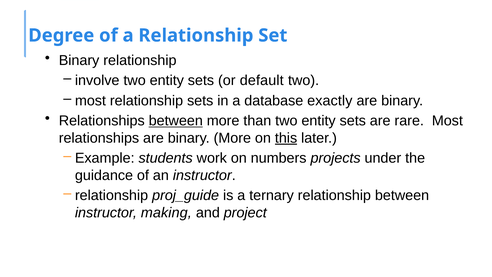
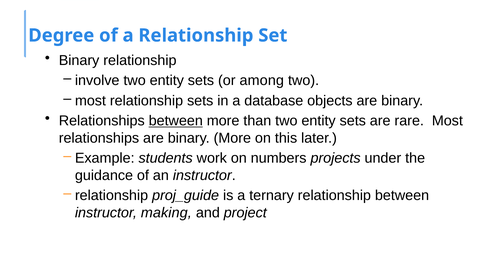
default: default -> among (262, 80)
exactly: exactly -> objects (330, 101)
this underline: present -> none (286, 138)
